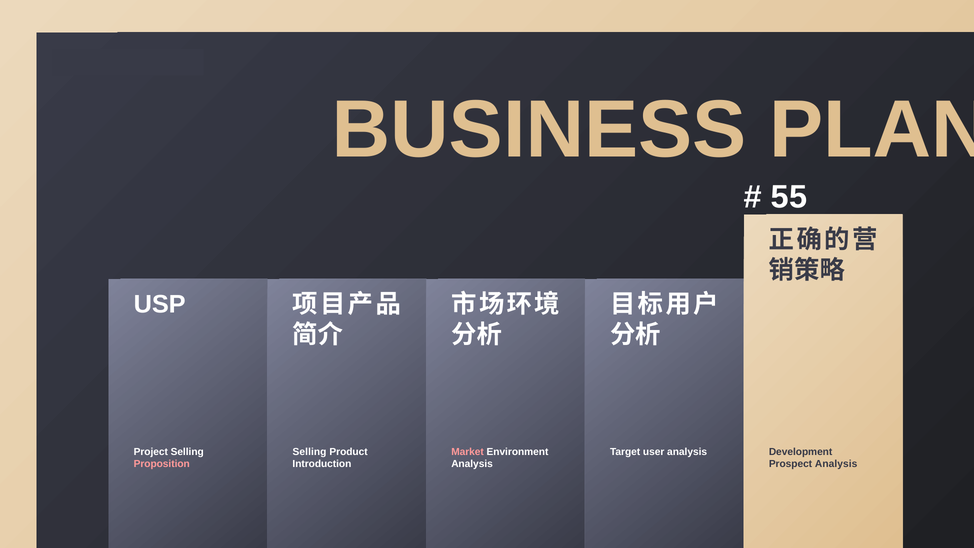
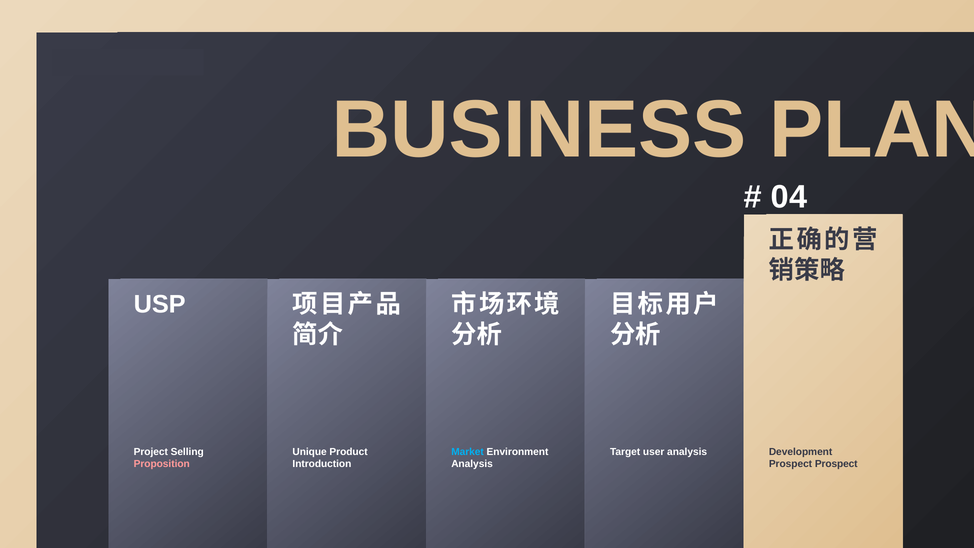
55: 55 -> 04 (789, 197)
Selling: Selling -> Unique (310, 452)
Market colour: pink -> light blue (468, 452)
Prospect Analysis: Analysis -> Prospect (836, 464)
